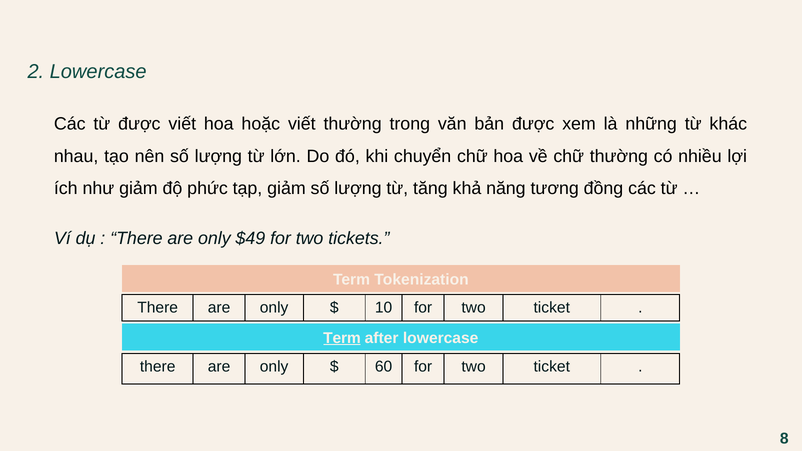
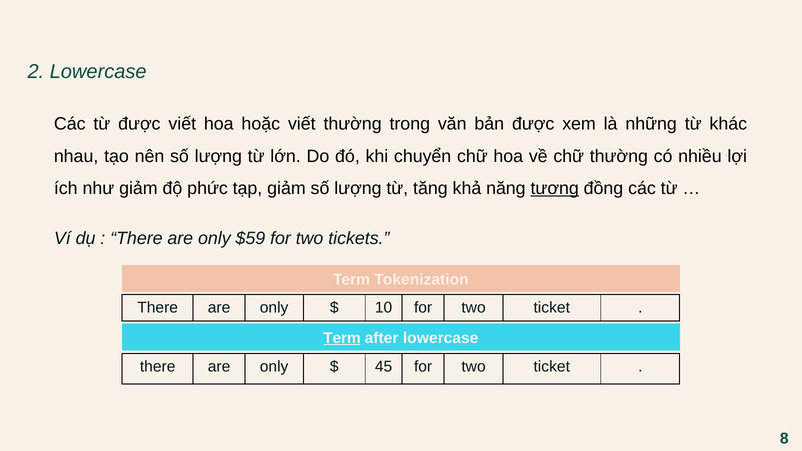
tương underline: none -> present (555, 188)
$49: $49 -> $59 (250, 238)
60: 60 -> 45 (384, 367)
